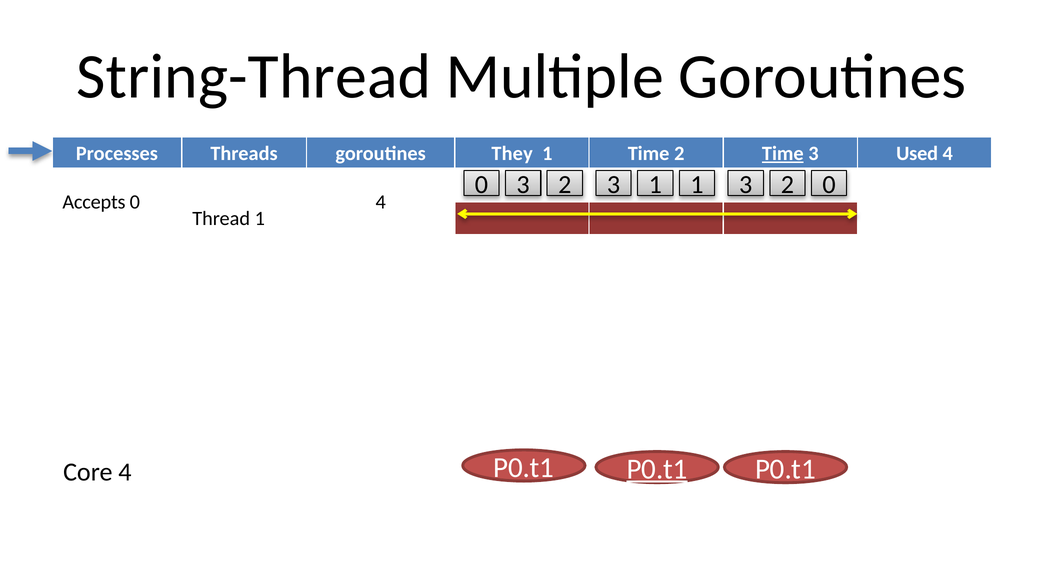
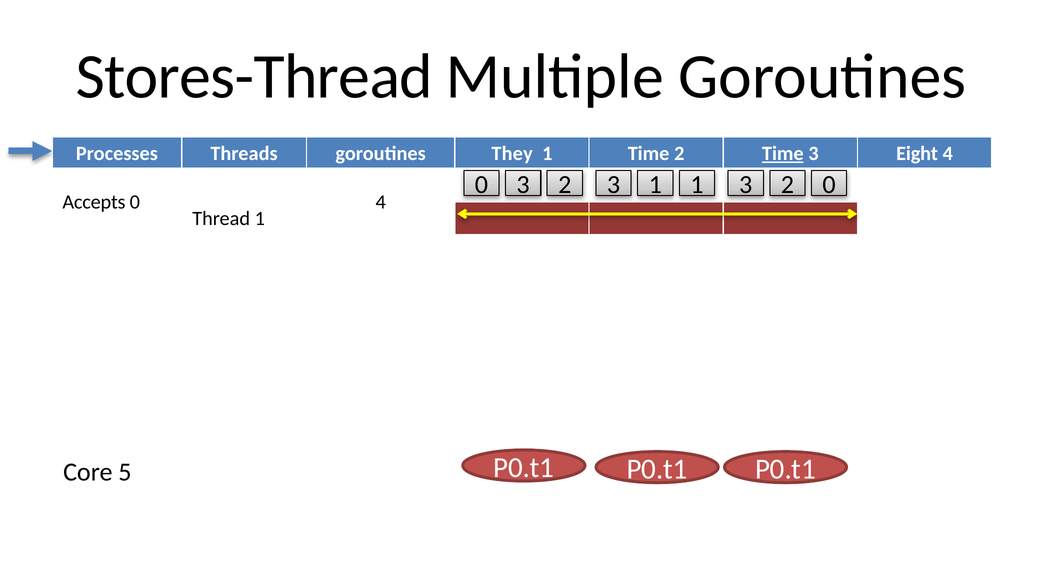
String-Thread: String-Thread -> Stores-Thread (254, 77)
Used: Used -> Eight (917, 154)
P0.t1 underline: present -> none (657, 469)
Core 4: 4 -> 5 (125, 472)
